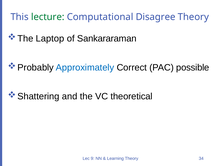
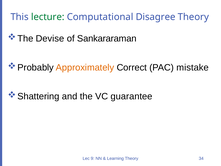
Laptop: Laptop -> Devise (50, 38)
Approximately colour: blue -> orange (85, 67)
possible: possible -> mistake (193, 67)
theoretical: theoretical -> guarantee (131, 96)
